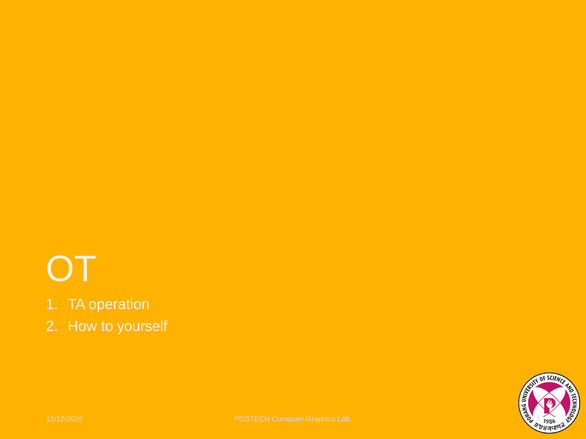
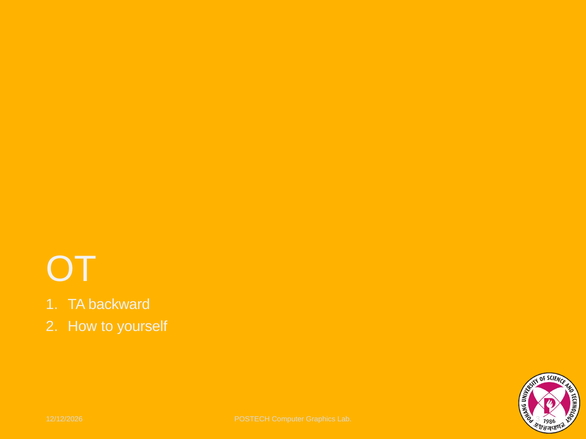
operation: operation -> backward (119, 305)
